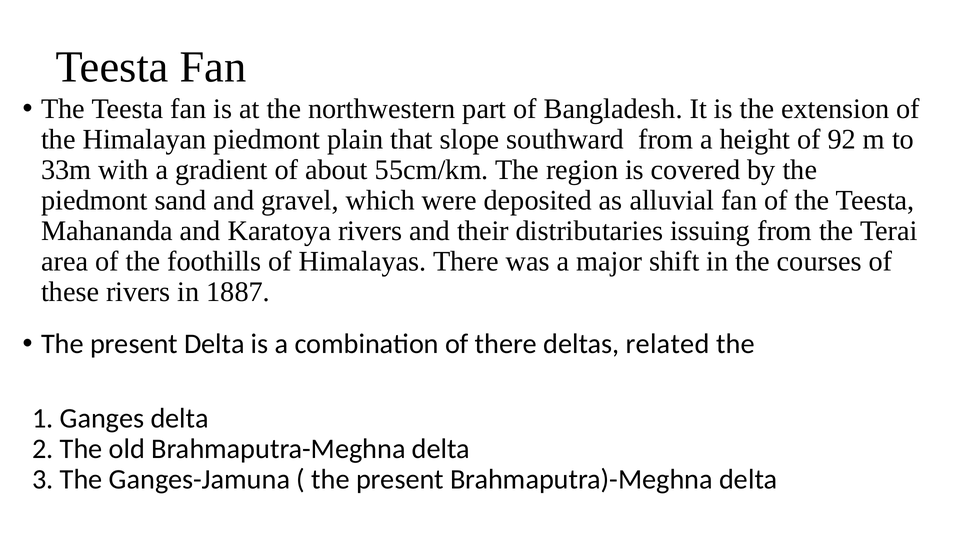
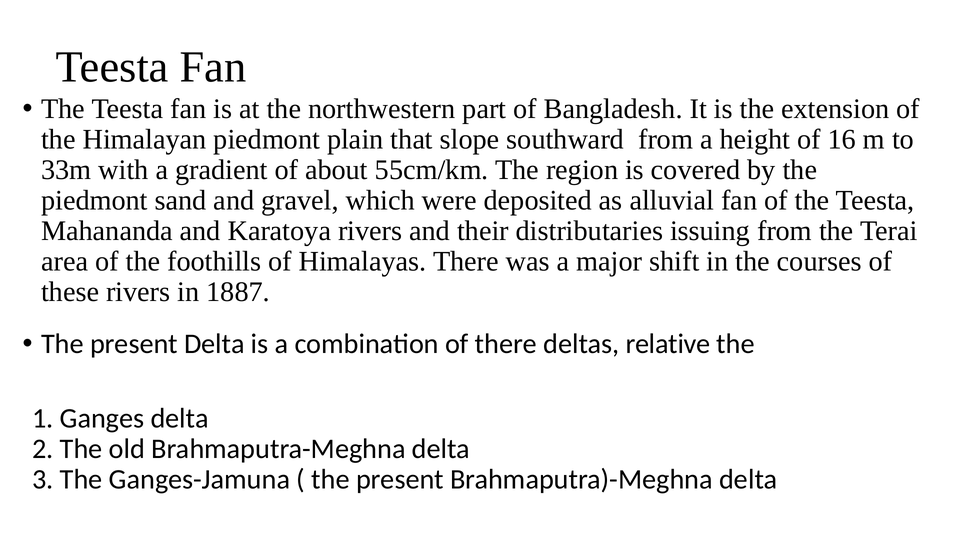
92: 92 -> 16 (842, 139)
related: related -> relative (668, 344)
